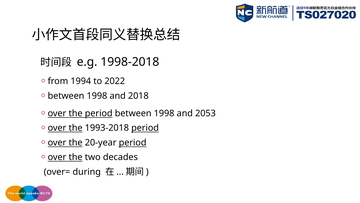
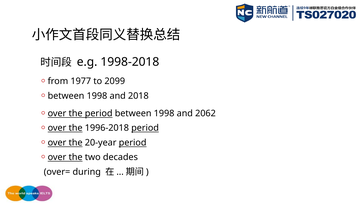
1994: 1994 -> 1977 (81, 81)
2022: 2022 -> 2099 (115, 81)
2053: 2053 -> 2062 (205, 113)
1993-2018: 1993-2018 -> 1996-2018 (107, 128)
